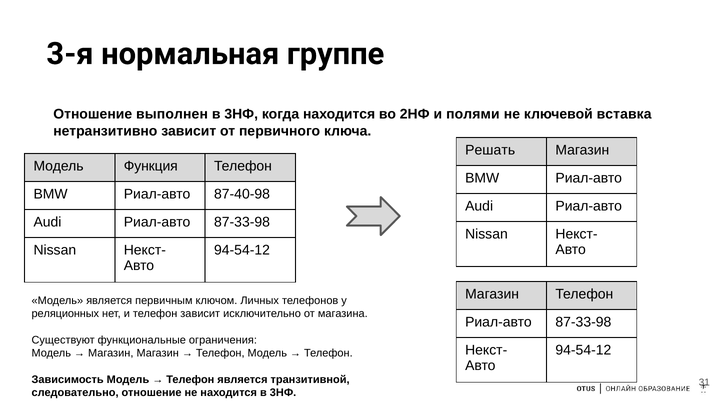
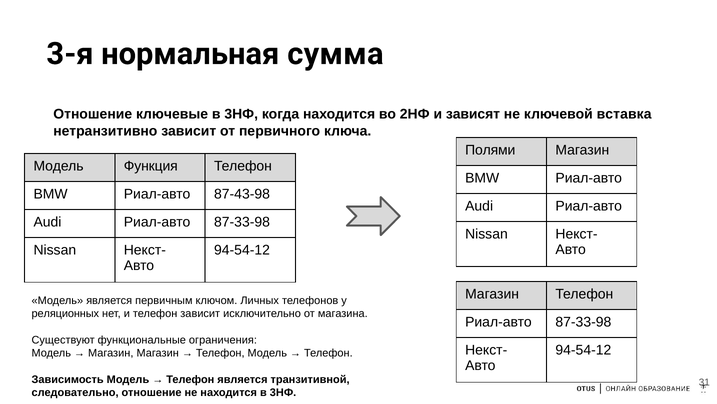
группе: группе -> сумма (335, 54)
выполнен: выполнен -> ключевые (172, 114)
полями: полями -> зависят (473, 114)
Решать: Решать -> Полями (490, 150)
87-40-98: 87-40-98 -> 87-43-98 (242, 194)
